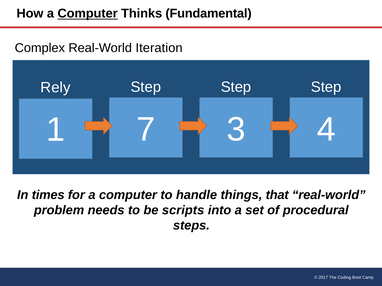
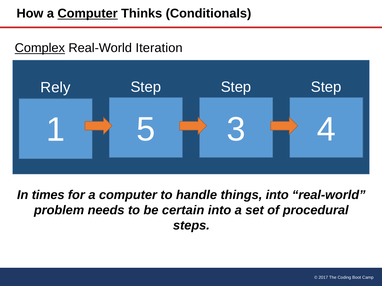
Fundamental: Fundamental -> Conditionals (208, 14)
Complex underline: none -> present (40, 48)
7: 7 -> 5 (146, 130)
things that: that -> into (277, 195)
scripts: scripts -> certain (183, 210)
